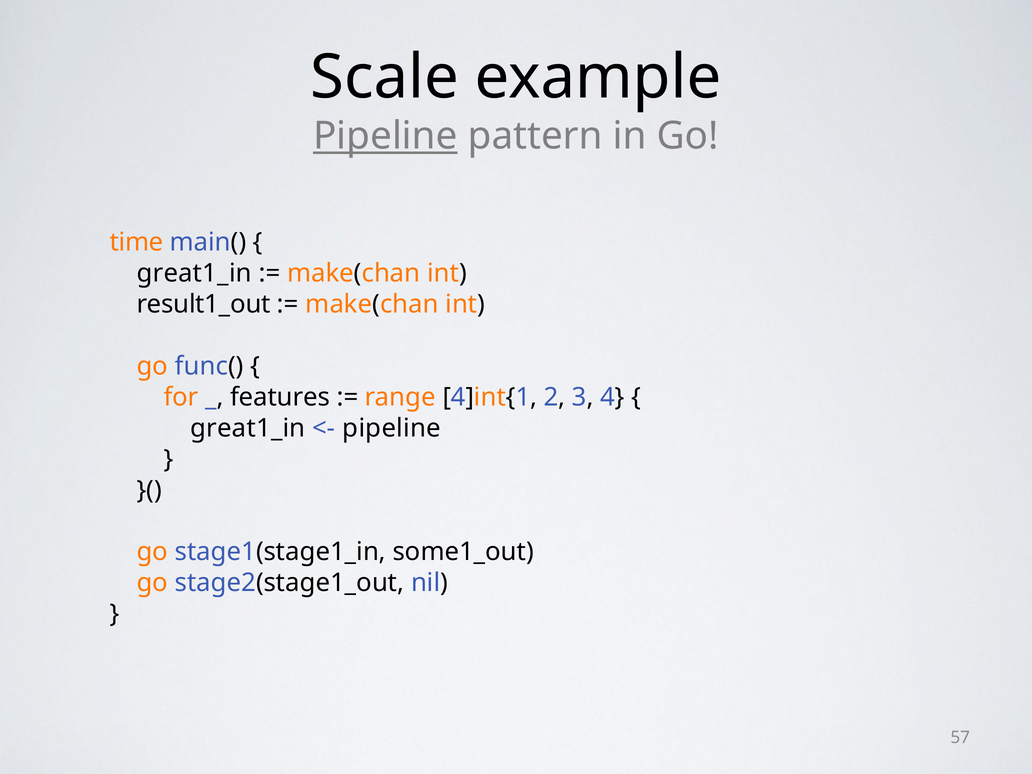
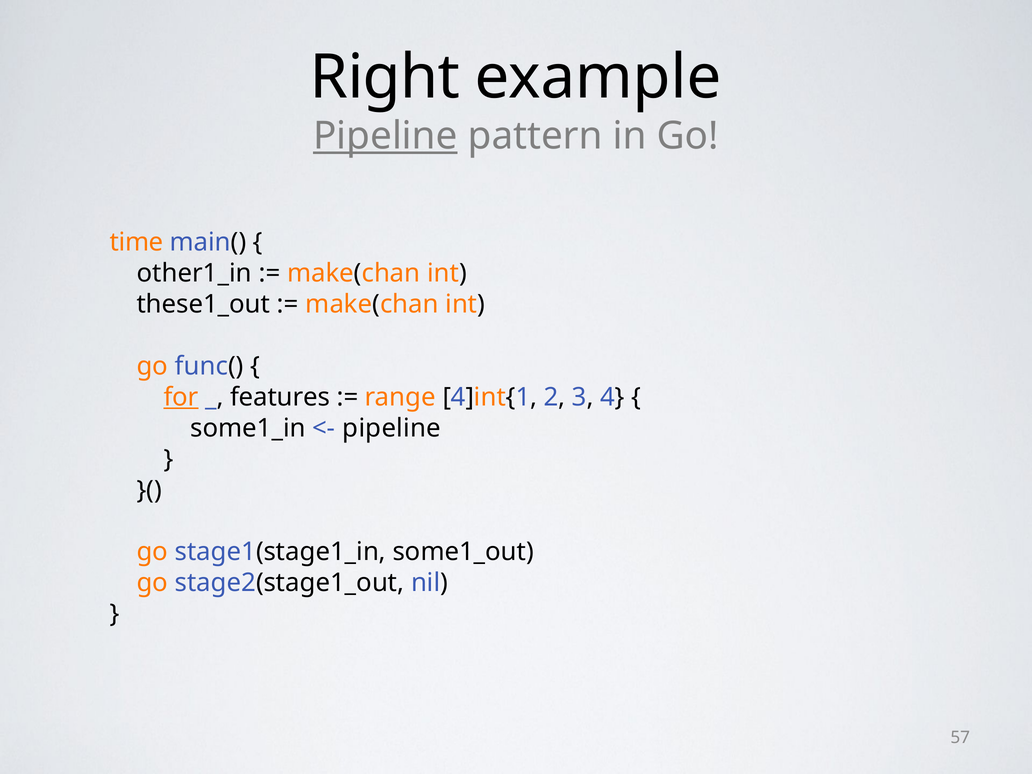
Scale: Scale -> Right (385, 77)
great1_in: great1_in -> other1_in (194, 273)
result1_out: result1_out -> these1_out (203, 304)
for underline: none -> present (181, 397)
great1_in: great1_in -> some1_in (248, 428)
